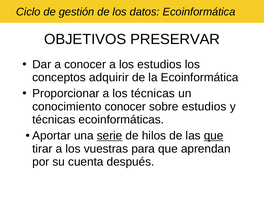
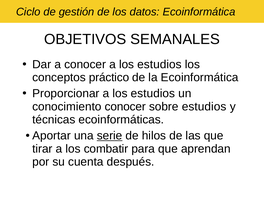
PRESERVAR: PRESERVAR -> SEMANALES (175, 39)
adquirir: adquirir -> práctico (109, 77)
Proporcionar a los técnicas: técnicas -> estudios (153, 93)
que underline: present -> none (214, 136)
vuestras: vuestras -> combatir (106, 149)
